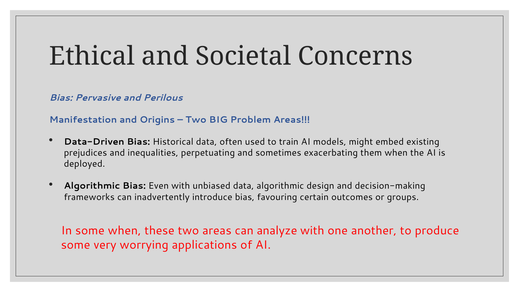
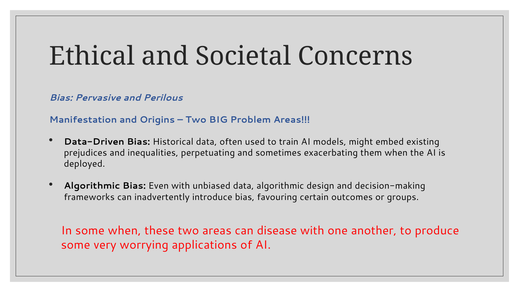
analyze: analyze -> disease (277, 231)
